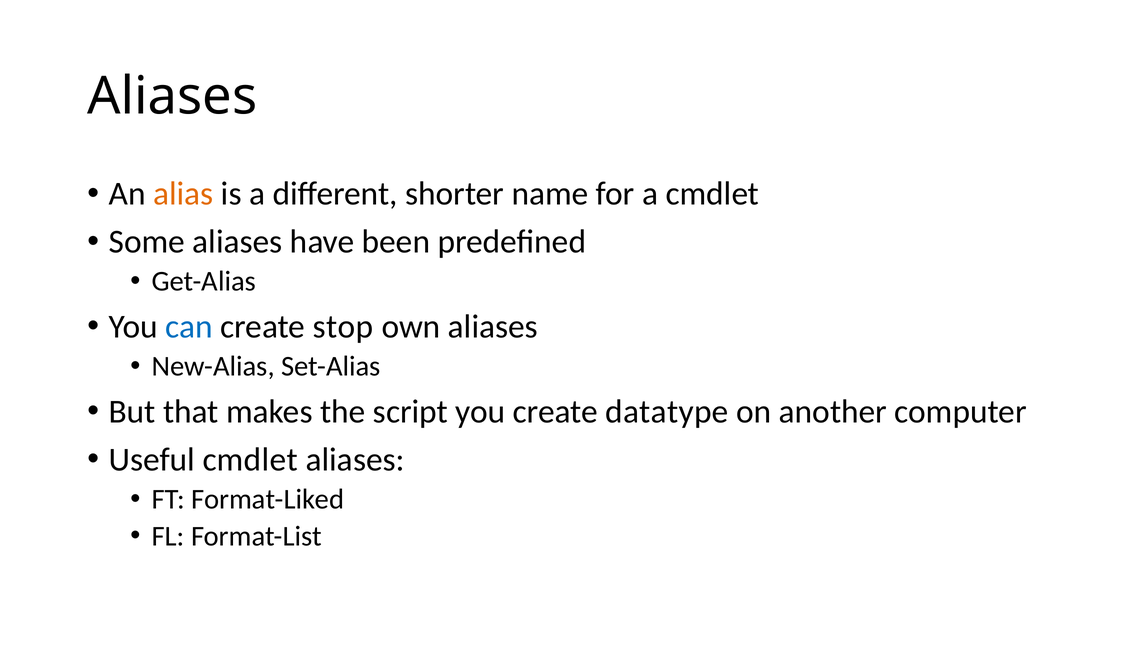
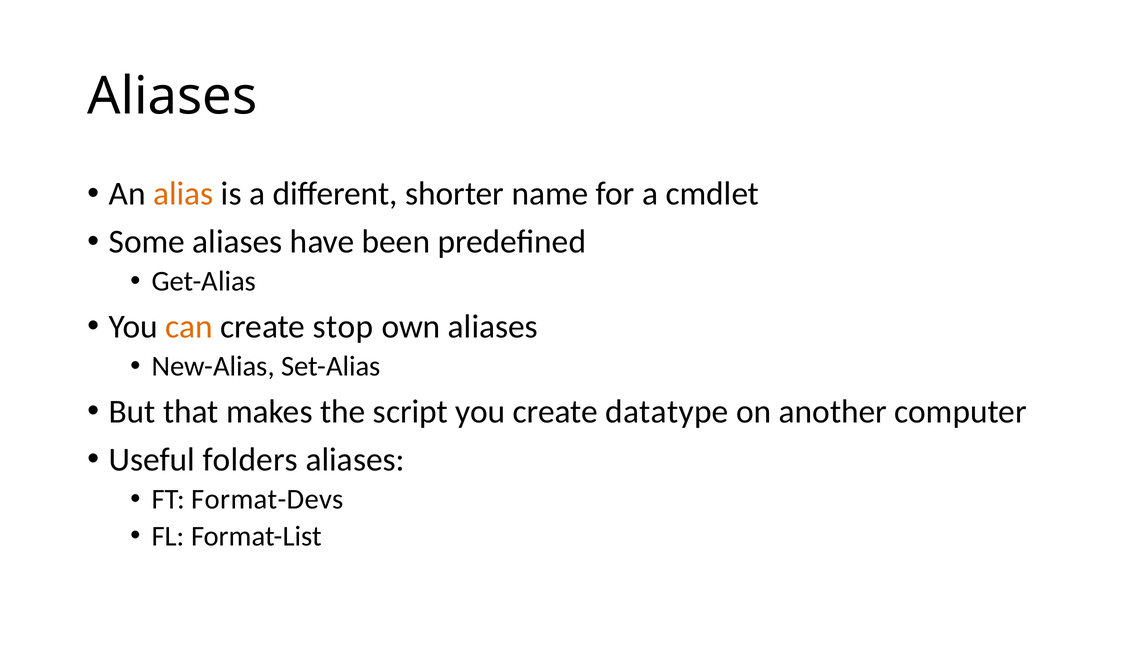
can colour: blue -> orange (189, 327)
Useful cmdlet: cmdlet -> folders (250, 459)
Format-Liked: Format-Liked -> Format-Devs (267, 499)
